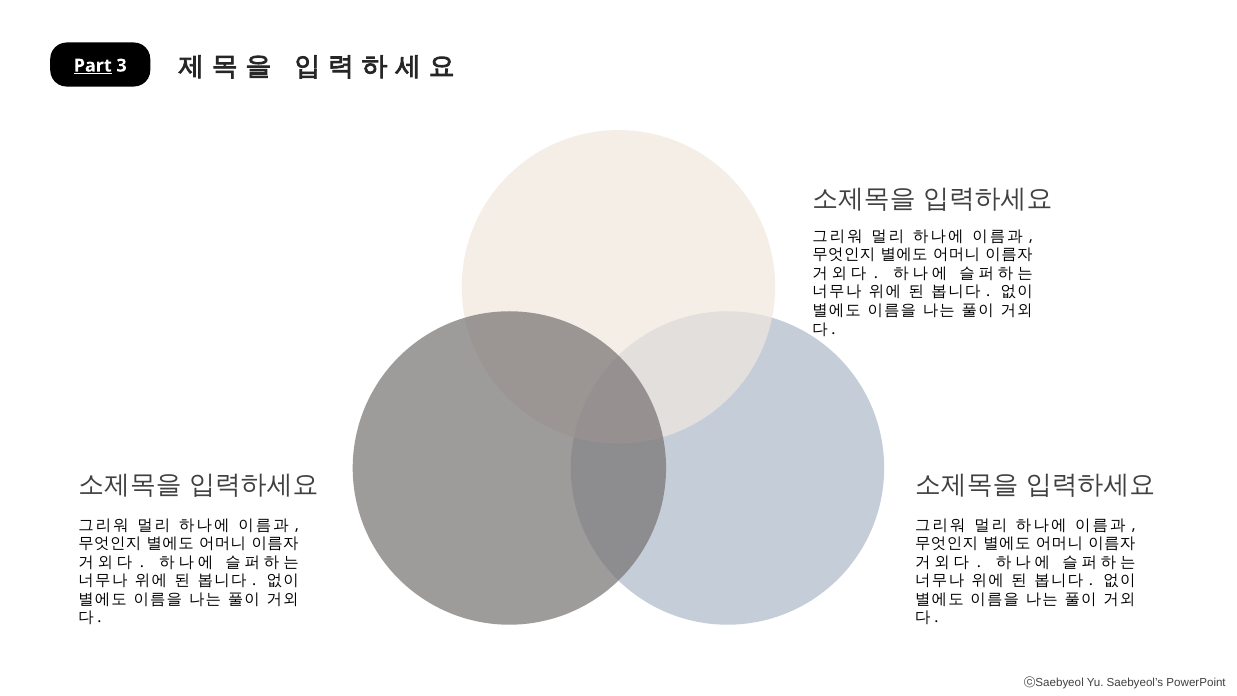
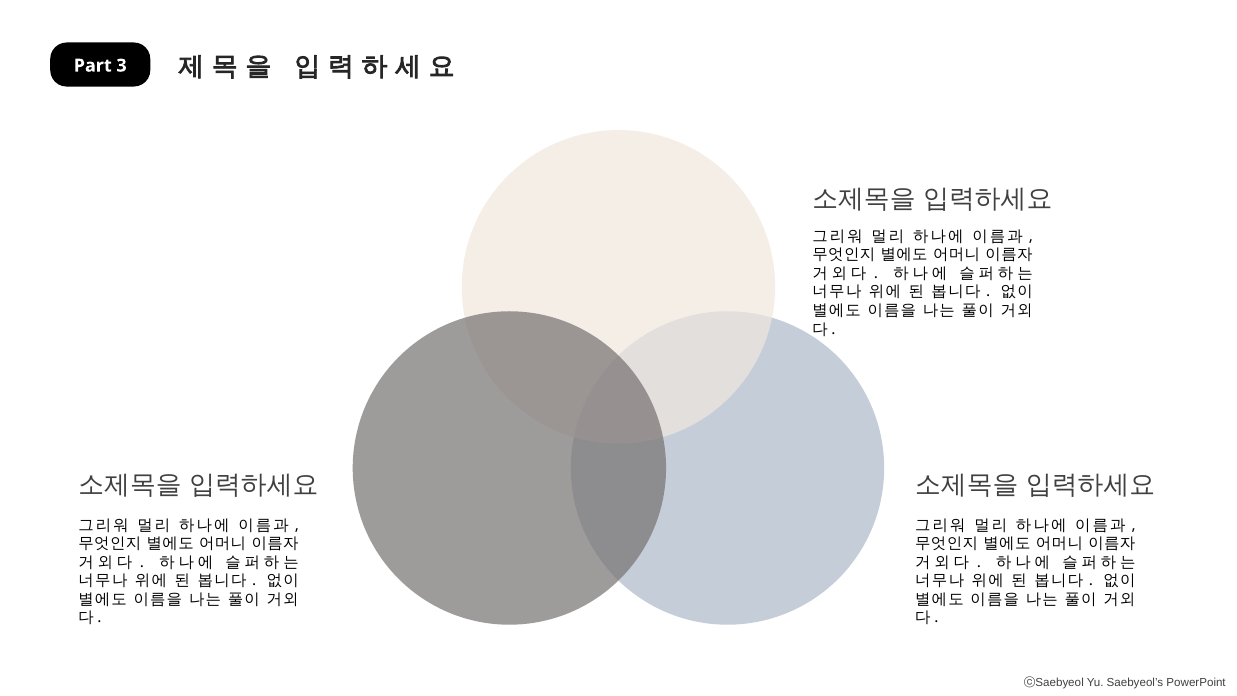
Part underline: present -> none (93, 66)
